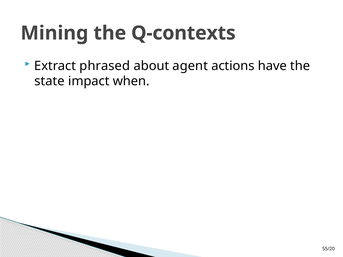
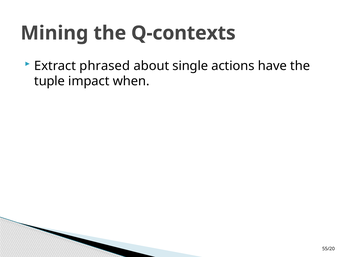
agent: agent -> single (190, 66)
state: state -> tuple (50, 81)
